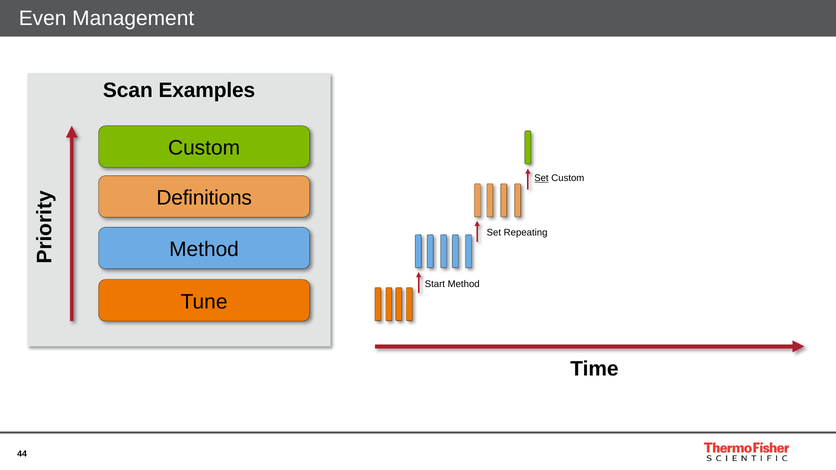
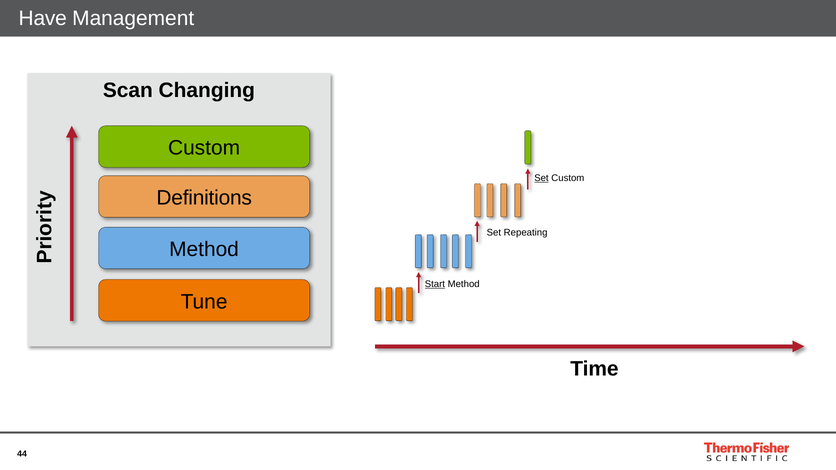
Even: Even -> Have (43, 19)
Examples: Examples -> Changing (207, 90)
Start underline: none -> present (435, 284)
